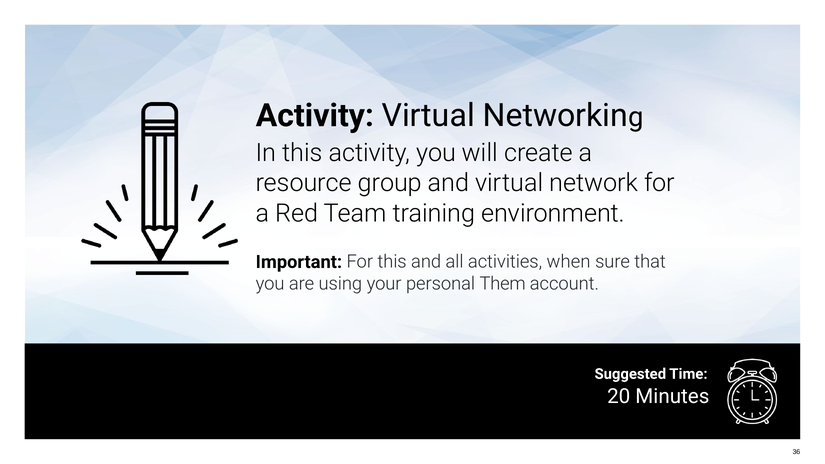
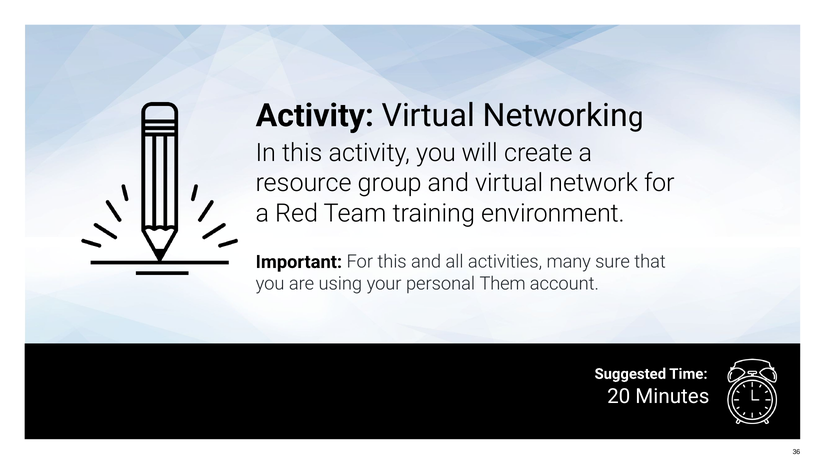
when: when -> many (569, 262)
